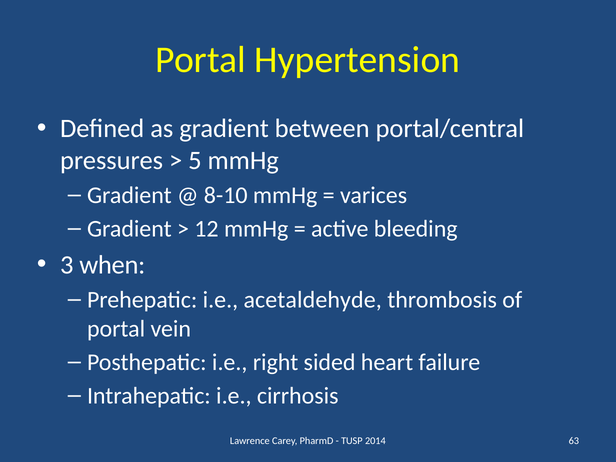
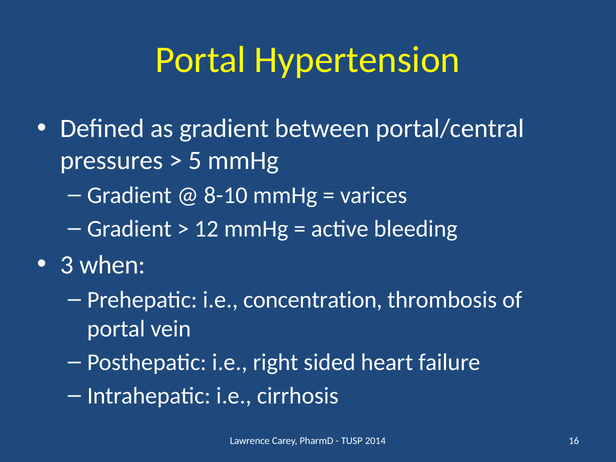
acetaldehyde: acetaldehyde -> concentration (313, 300)
63: 63 -> 16 (574, 441)
